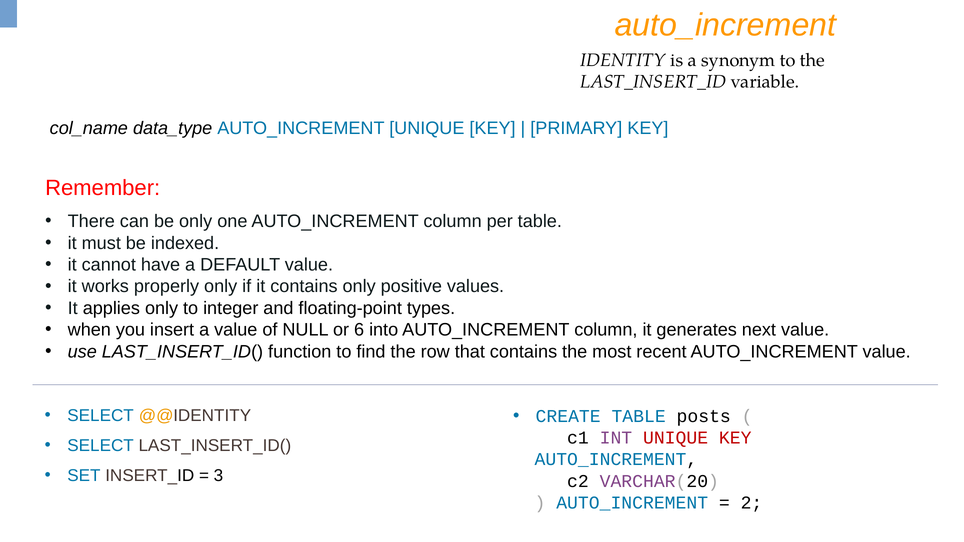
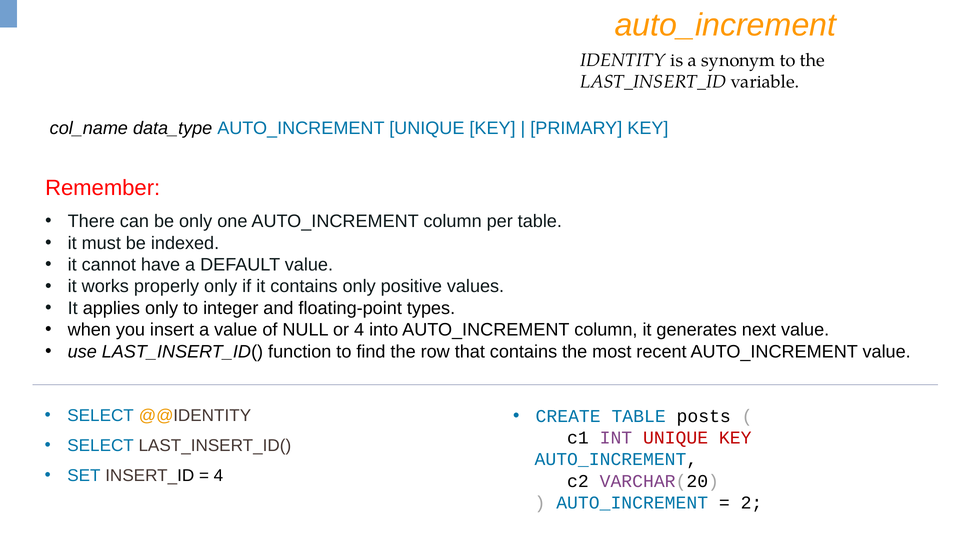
or 6: 6 -> 4 (359, 330)
3: 3 -> 4 (218, 476)
